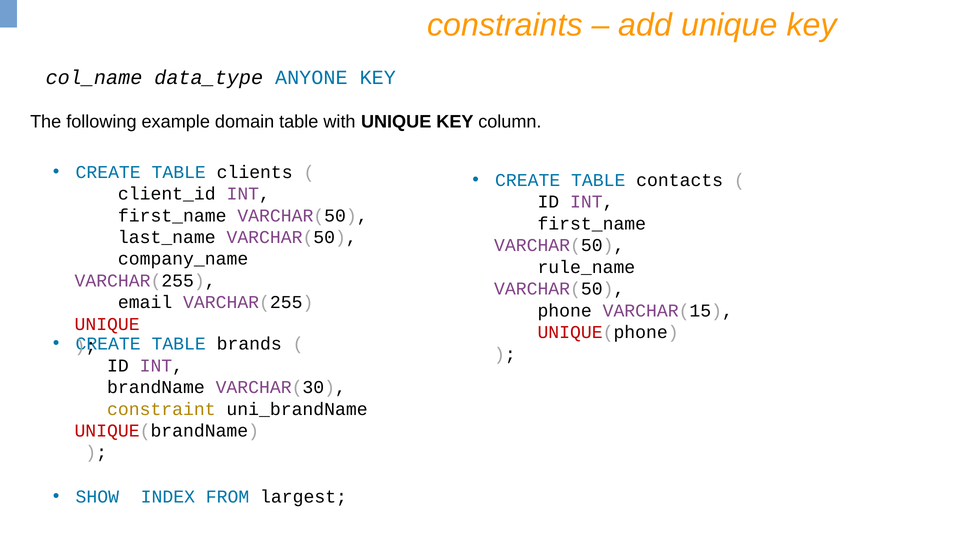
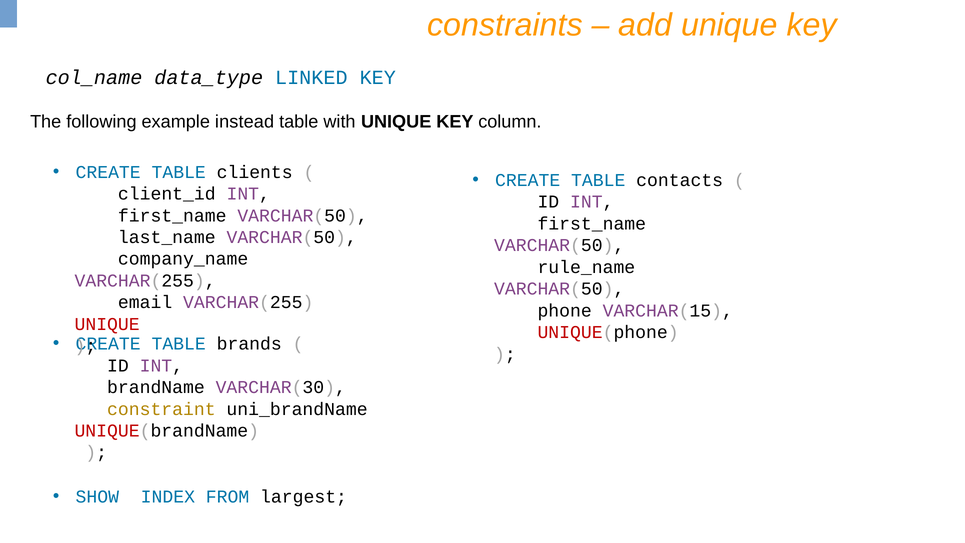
ANYONE: ANYONE -> LINKED (311, 78)
domain: domain -> instead (245, 122)
